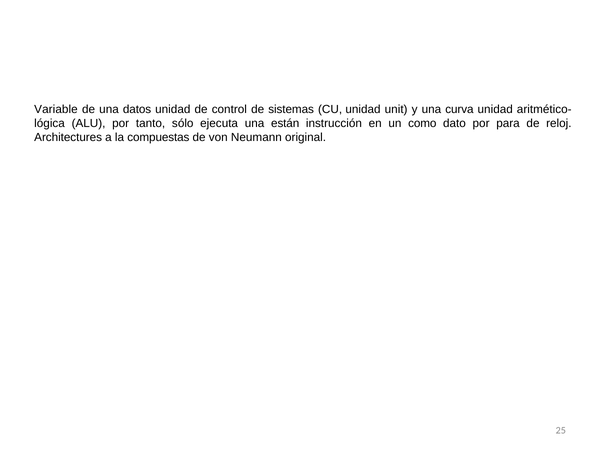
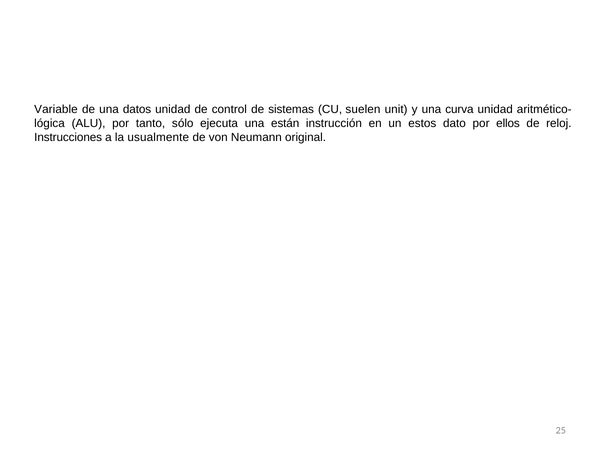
CU unidad: unidad -> suelen (363, 110)
como: como -> estos (422, 124)
para: para -> ellos (508, 124)
Architectures: Architectures -> Instrucciones (68, 138)
compuestas: compuestas -> usualmente (158, 138)
